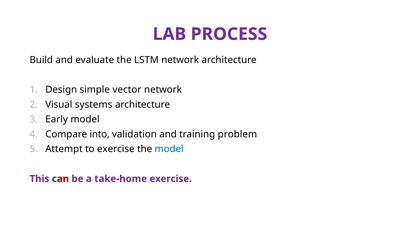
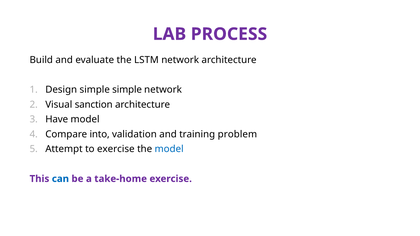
simple vector: vector -> simple (127, 90)
systems: systems -> sanction (94, 105)
Early: Early -> Have (57, 120)
can colour: red -> blue (60, 179)
